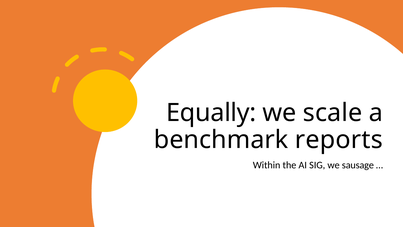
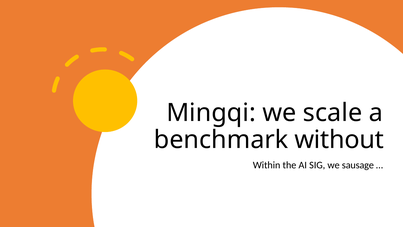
Equally: Equally -> Mingqi (211, 113)
reports: reports -> without (339, 140)
